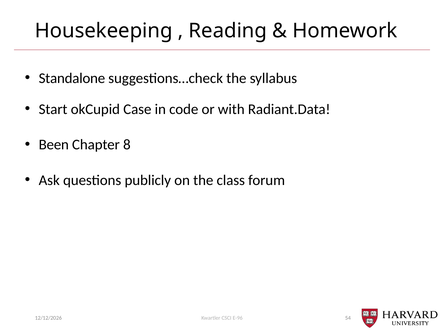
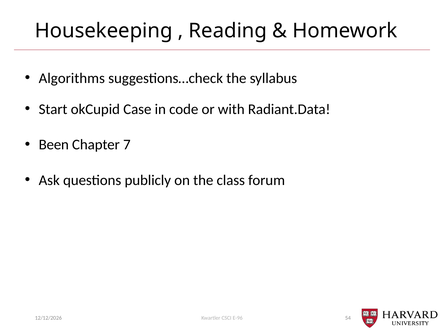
Standalone: Standalone -> Algorithms (72, 78)
8: 8 -> 7 (127, 145)
